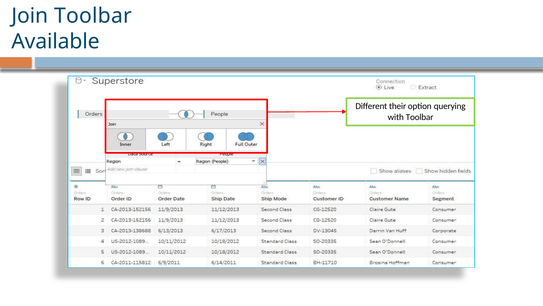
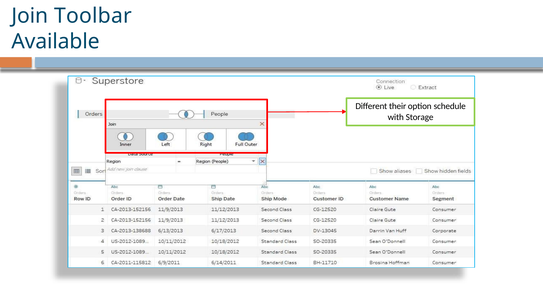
querying: querying -> schedule (450, 106)
with Toolbar: Toolbar -> Storage (420, 117)
